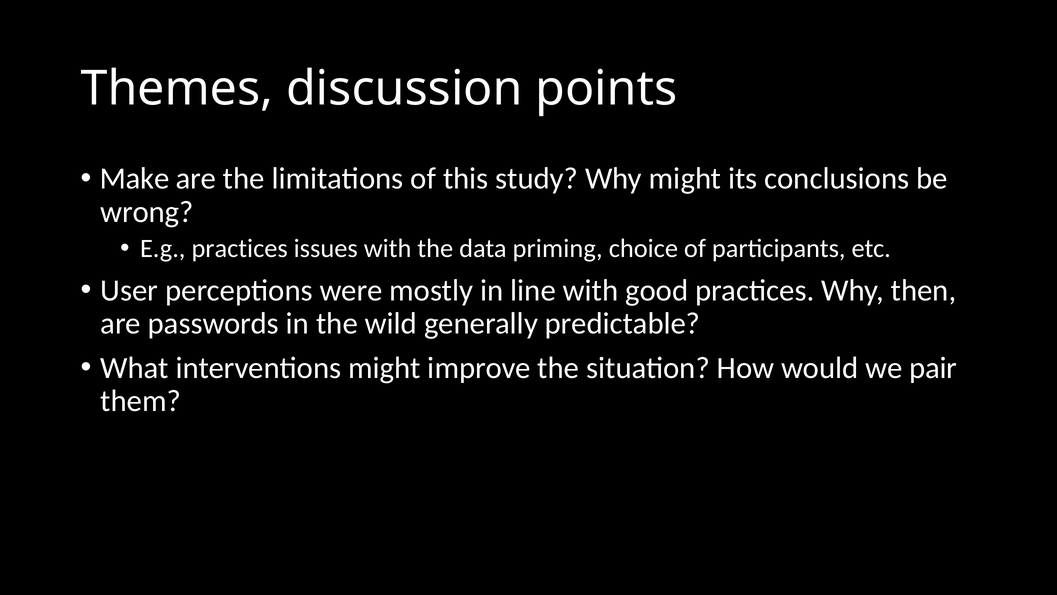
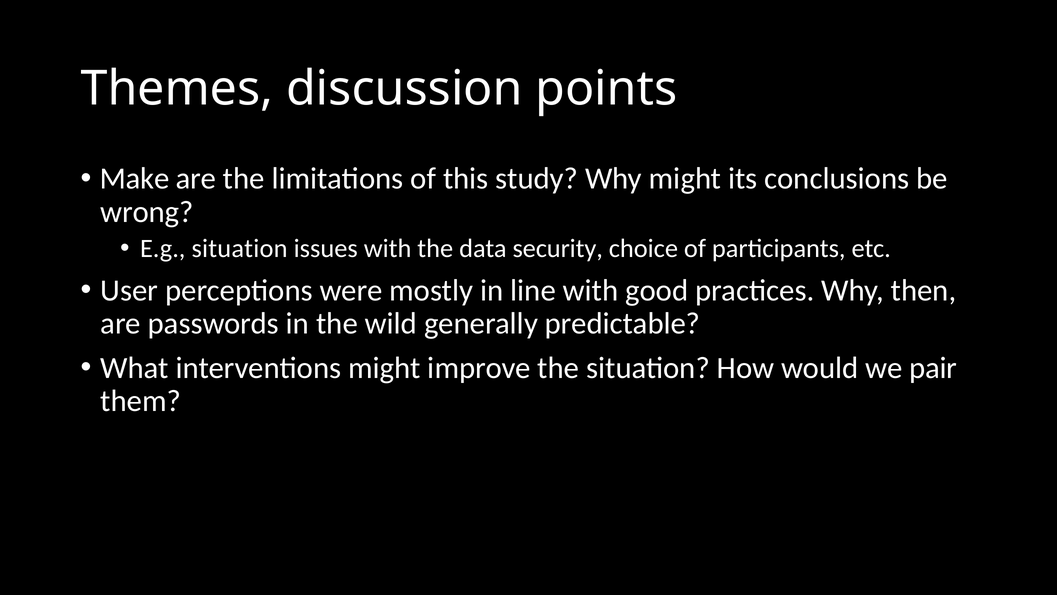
E.g practices: practices -> situation (240, 248)
priming: priming -> security (558, 248)
